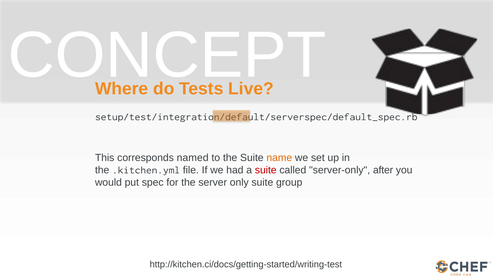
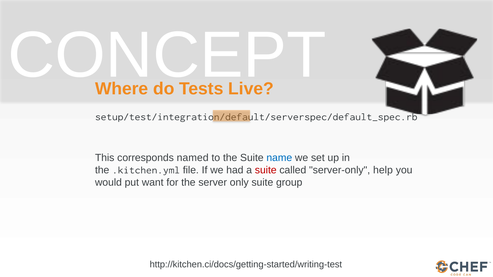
name colour: orange -> blue (279, 158)
after: after -> help (383, 170)
spec: spec -> want (153, 183)
